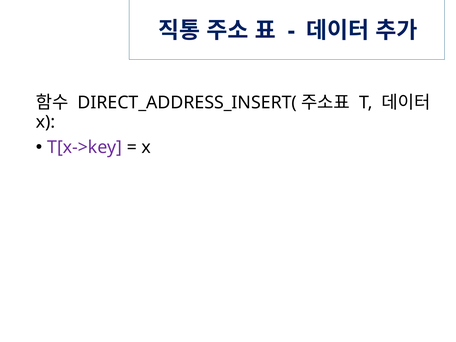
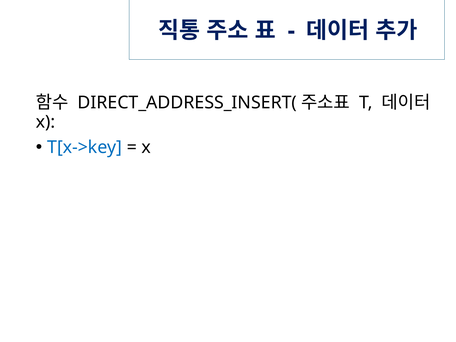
T[x->key colour: purple -> blue (85, 147)
